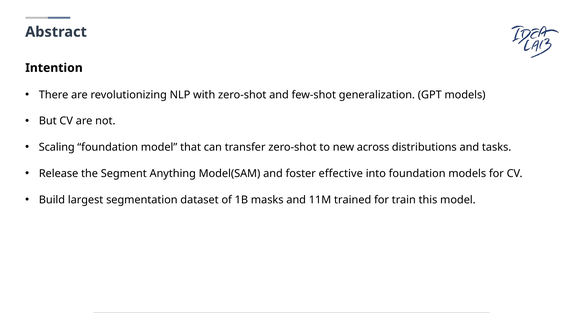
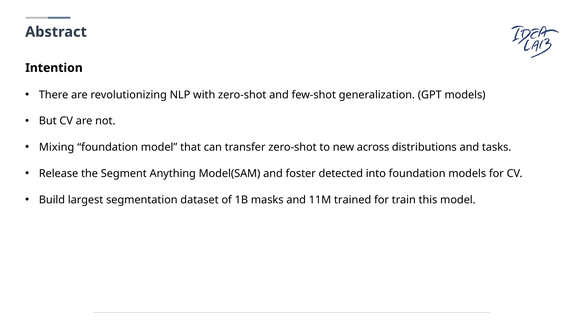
Scaling: Scaling -> Mixing (57, 147)
effective: effective -> detected (341, 173)
